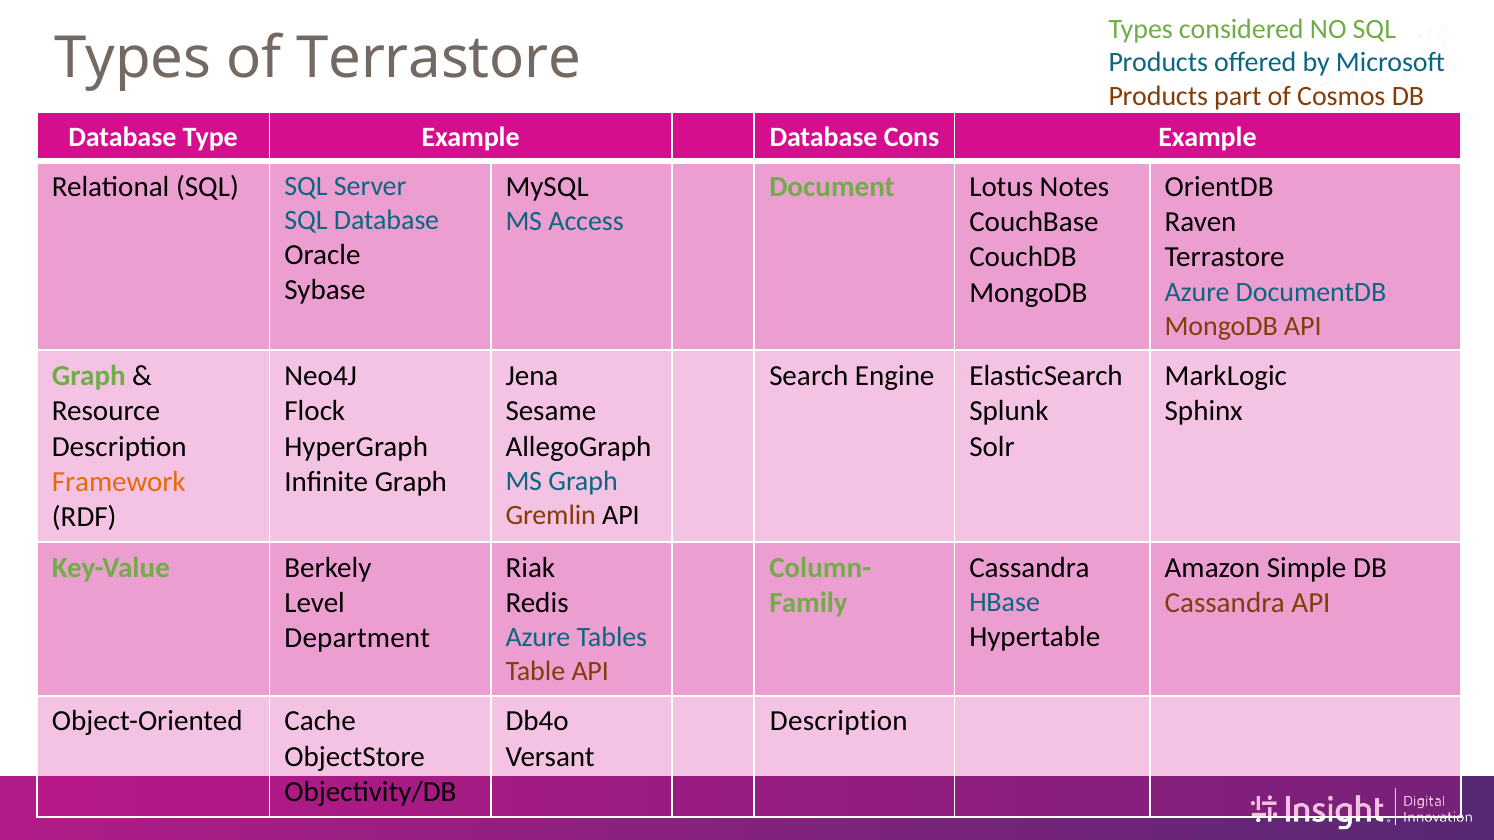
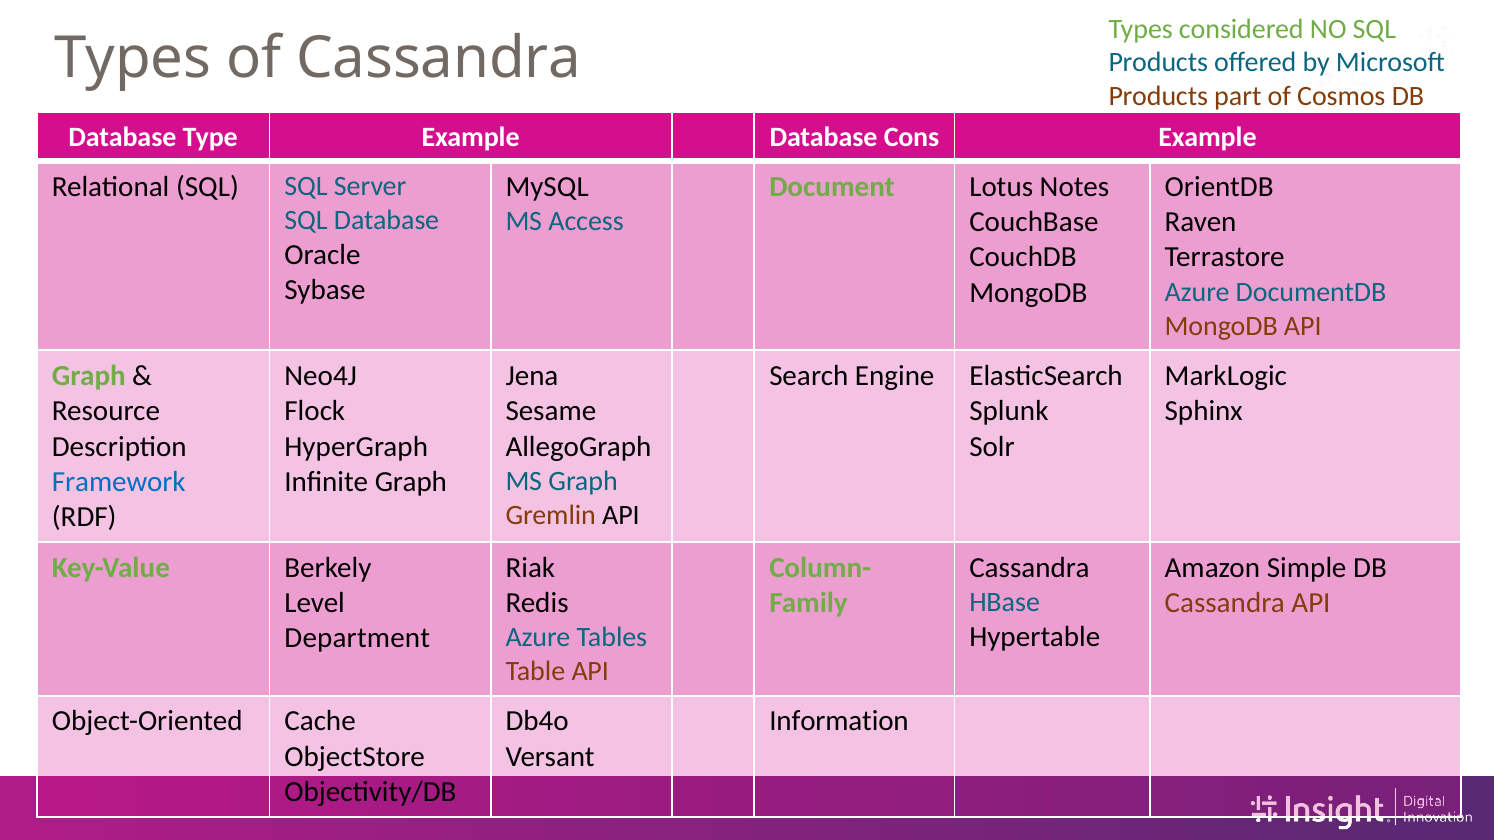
of Terrastore: Terrastore -> Cassandra (439, 58)
Framework colour: orange -> blue (119, 482)
Description: Description -> Information (839, 722)
